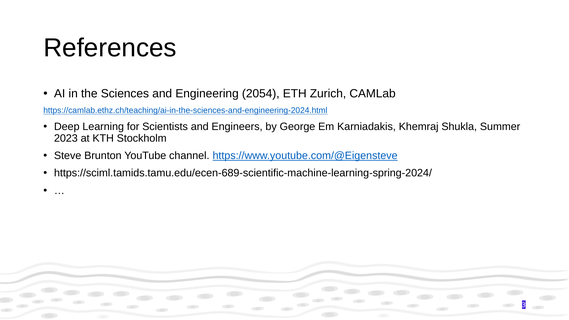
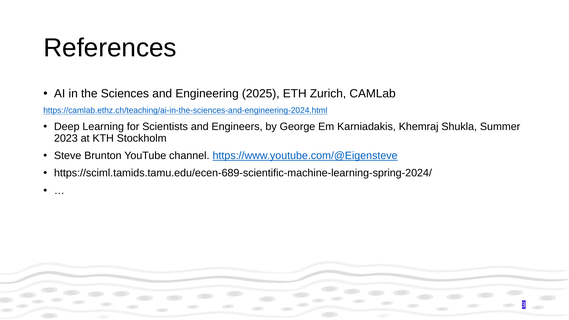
2054: 2054 -> 2025 (261, 94)
